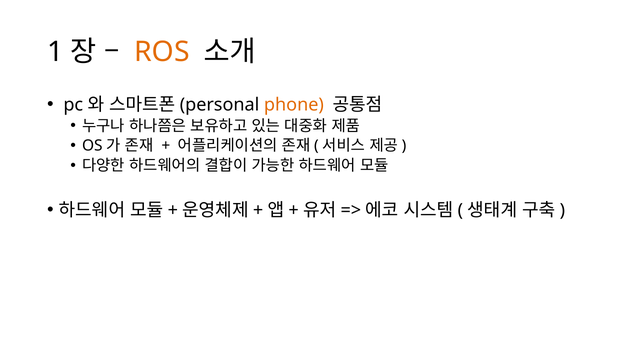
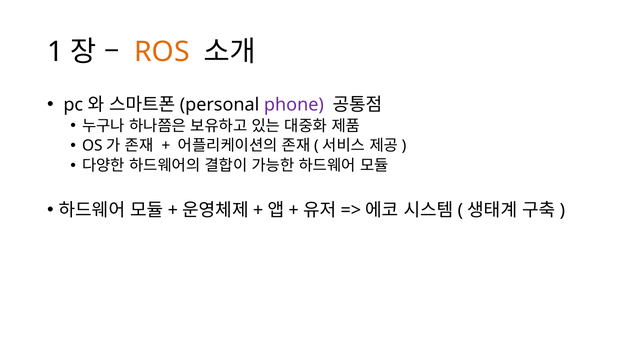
phone colour: orange -> purple (294, 105)
